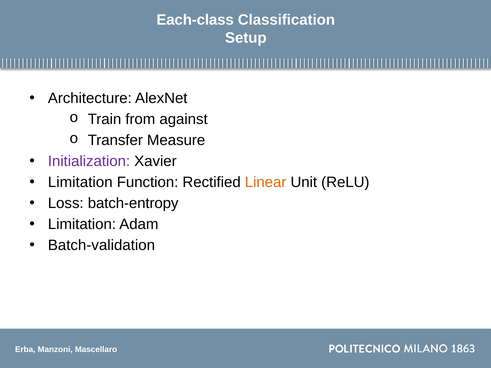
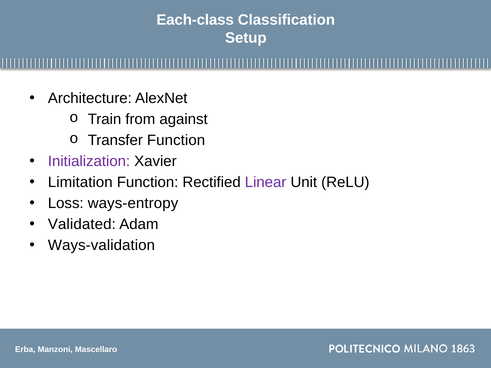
Transfer Measure: Measure -> Function (176, 140)
Linear colour: orange -> purple (266, 182)
batch-entropy: batch-entropy -> ways-entropy (133, 203)
Limitation: Limitation -> Validated (82, 224)
Batch-validation: Batch-validation -> Ways-validation (101, 245)
